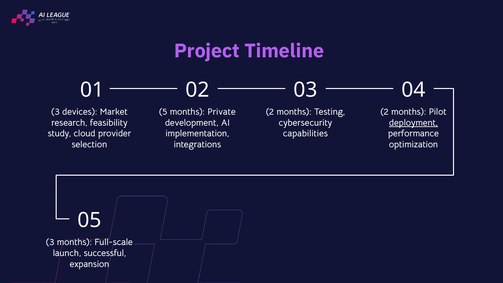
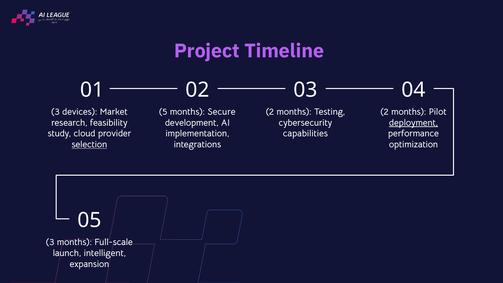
Private: Private -> Secure (222, 112)
selection underline: none -> present (89, 145)
successful: successful -> intelligent (105, 253)
